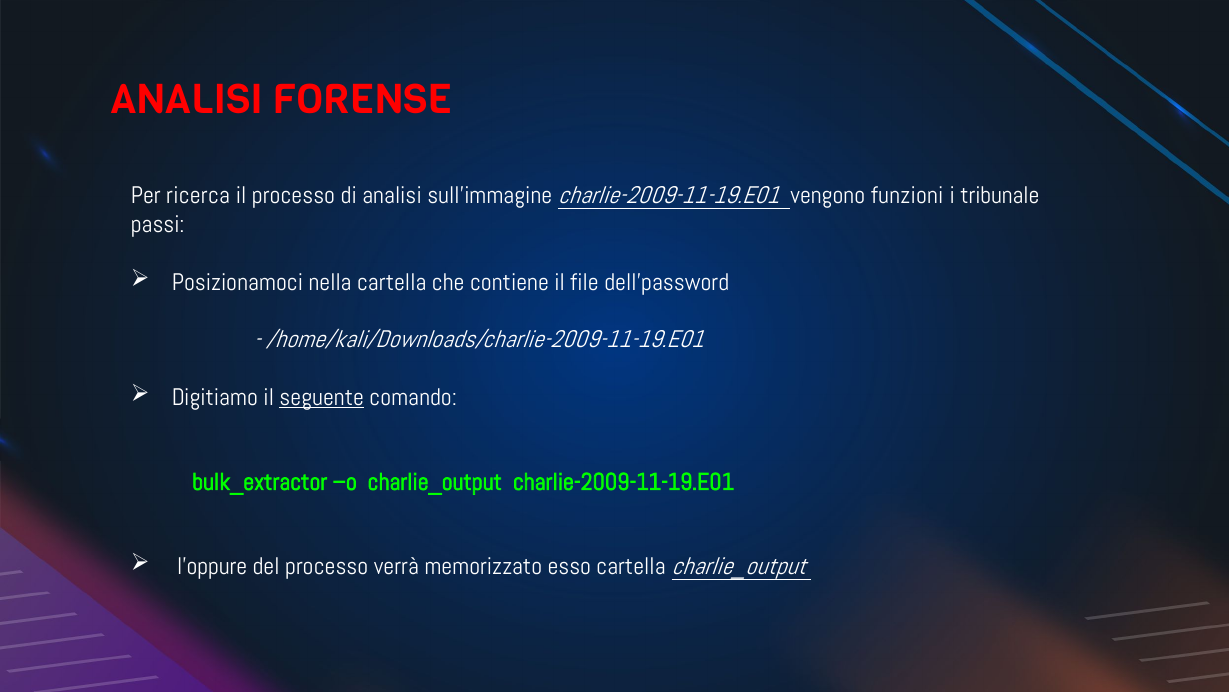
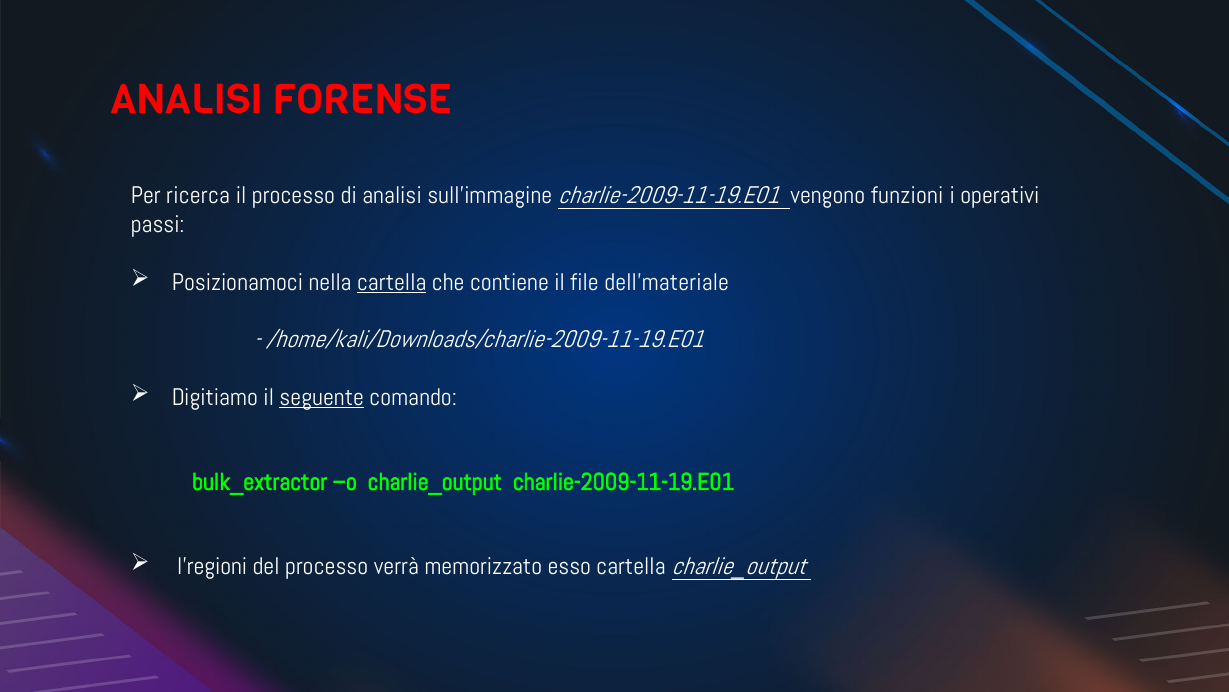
tribunale: tribunale -> operativi (1000, 196)
cartella underline: none -> present (392, 282)
dell’password: dell’password -> dell’materiale (667, 282)
l’oppure: l’oppure -> l’regioni (212, 566)
